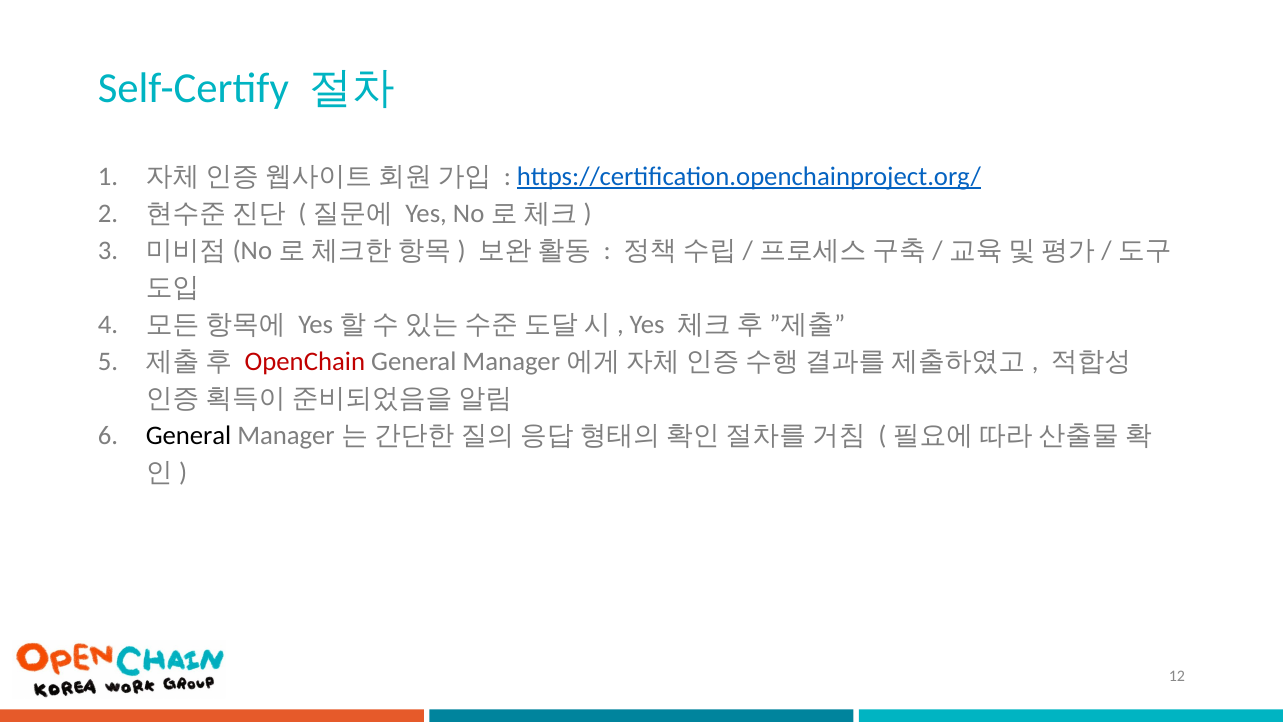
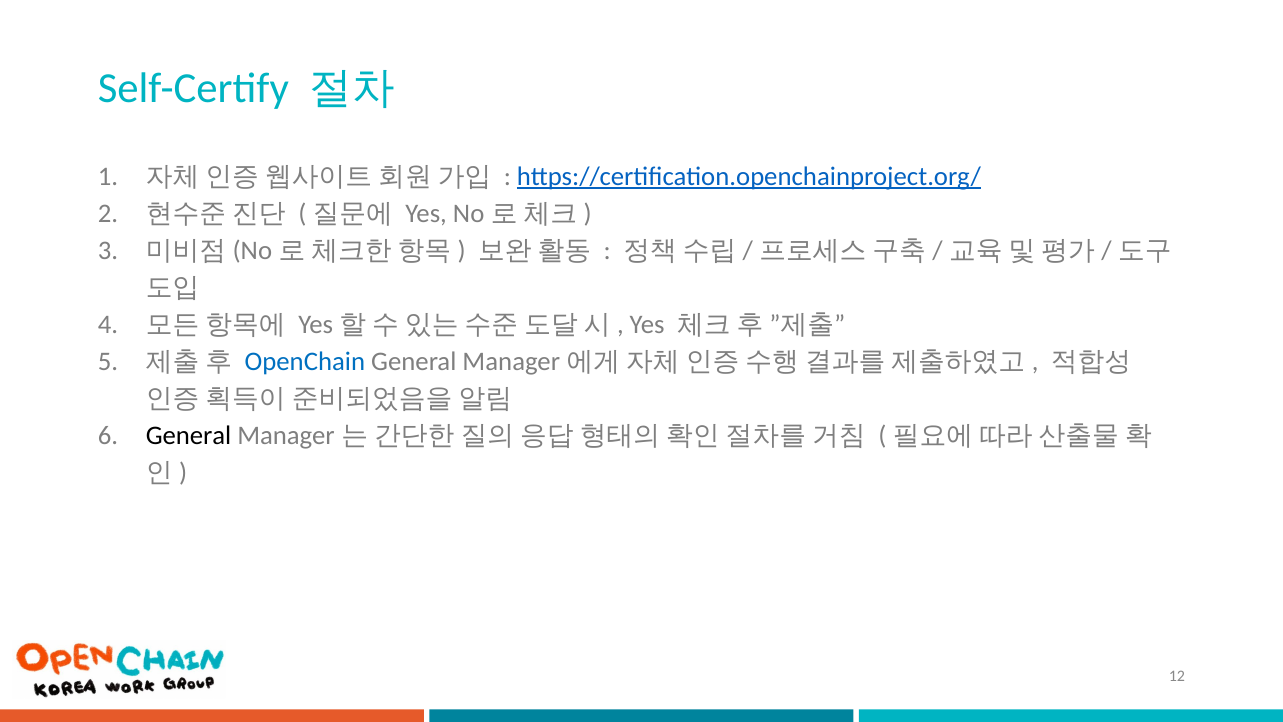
OpenChain colour: red -> blue (305, 362)
